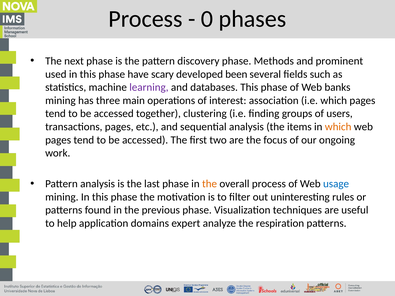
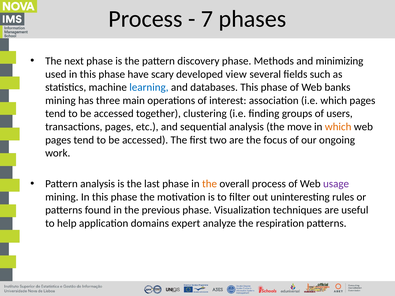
0: 0 -> 7 (207, 19)
prominent: prominent -> minimizing (339, 61)
been: been -> view (236, 74)
learning colour: purple -> blue (149, 87)
items: items -> move (299, 127)
usage colour: blue -> purple (336, 184)
